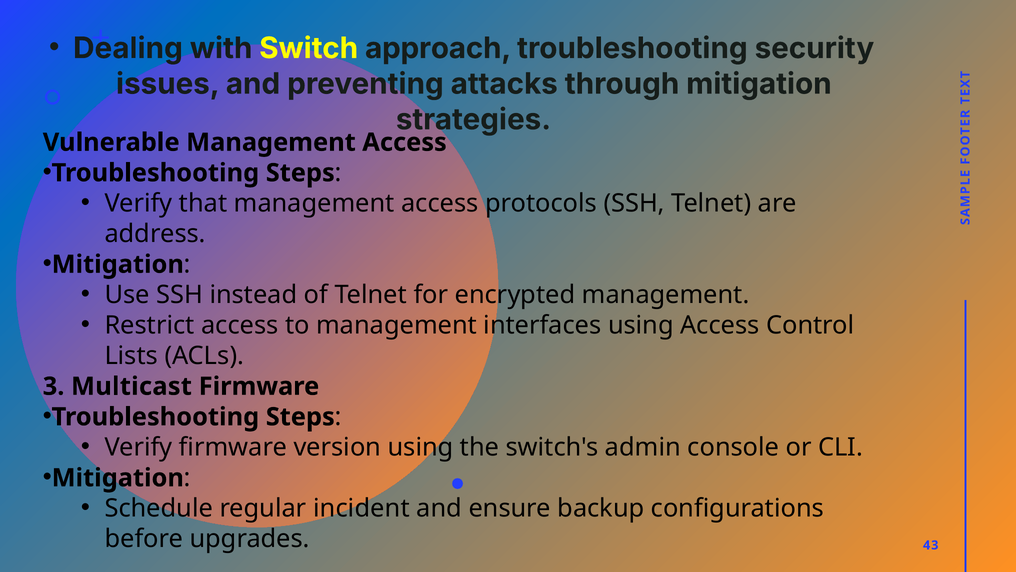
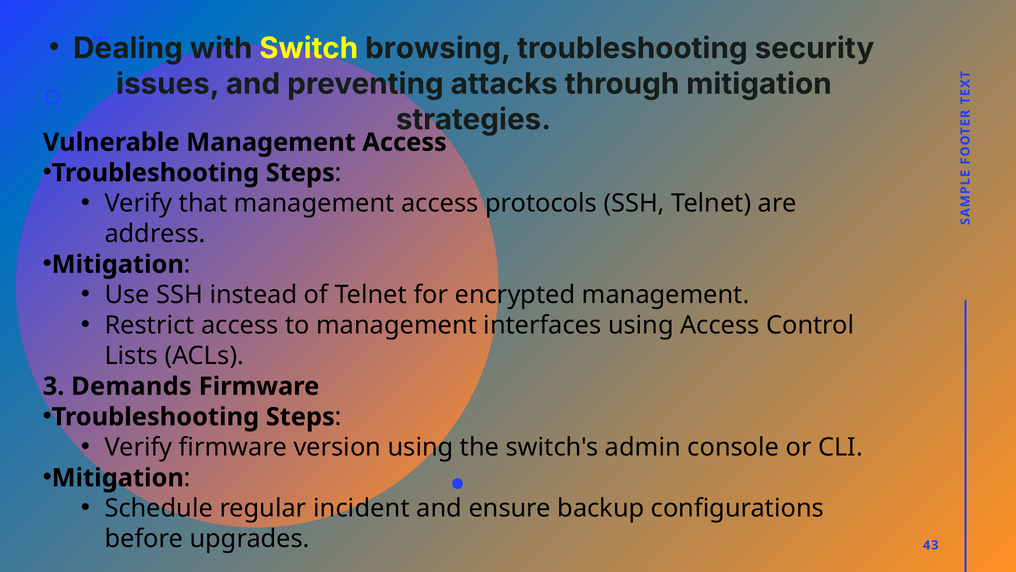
approach: approach -> browsing (438, 48)
Multicast: Multicast -> Demands (131, 386)
